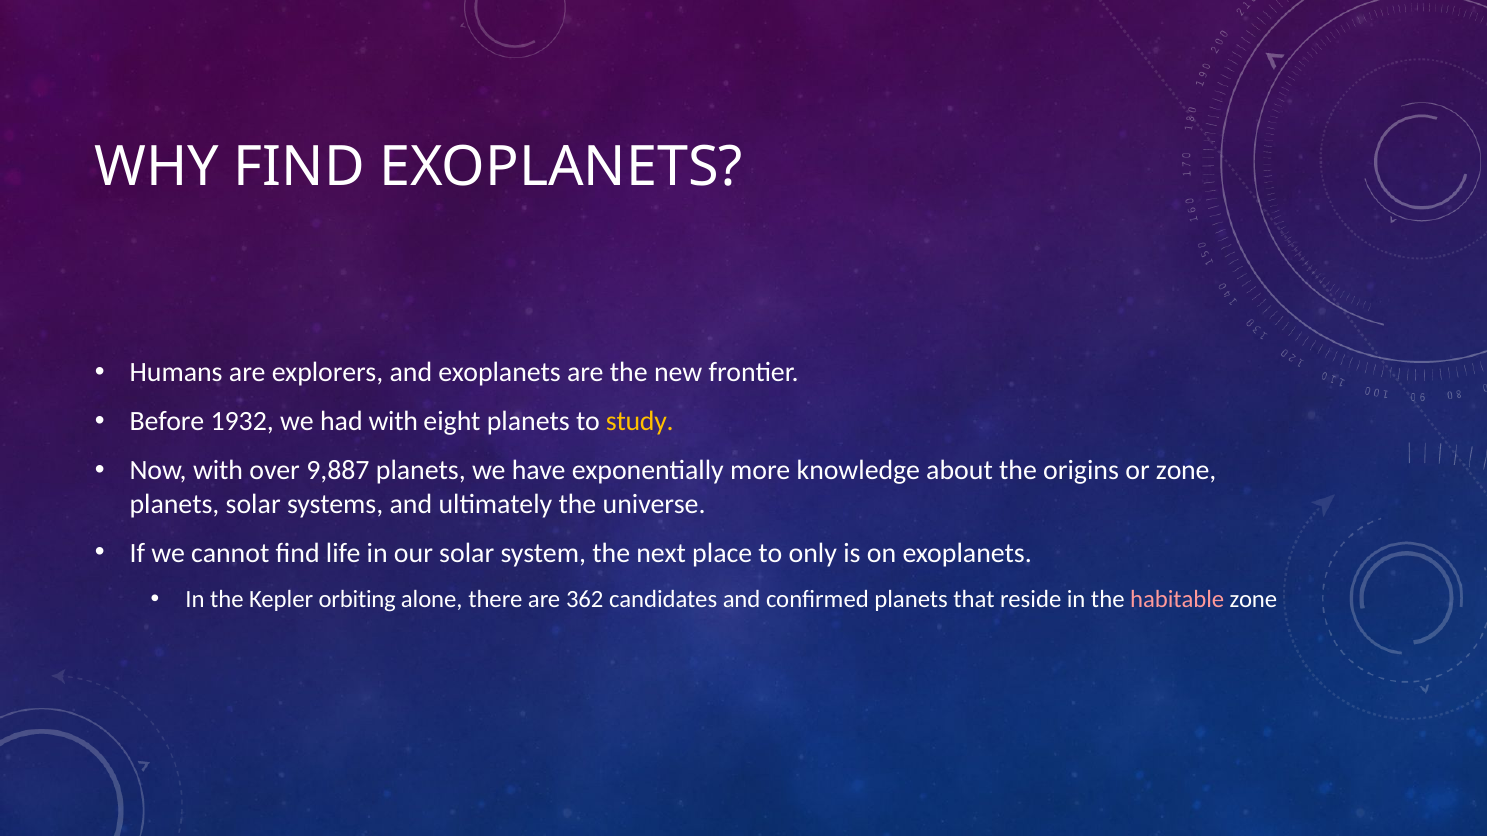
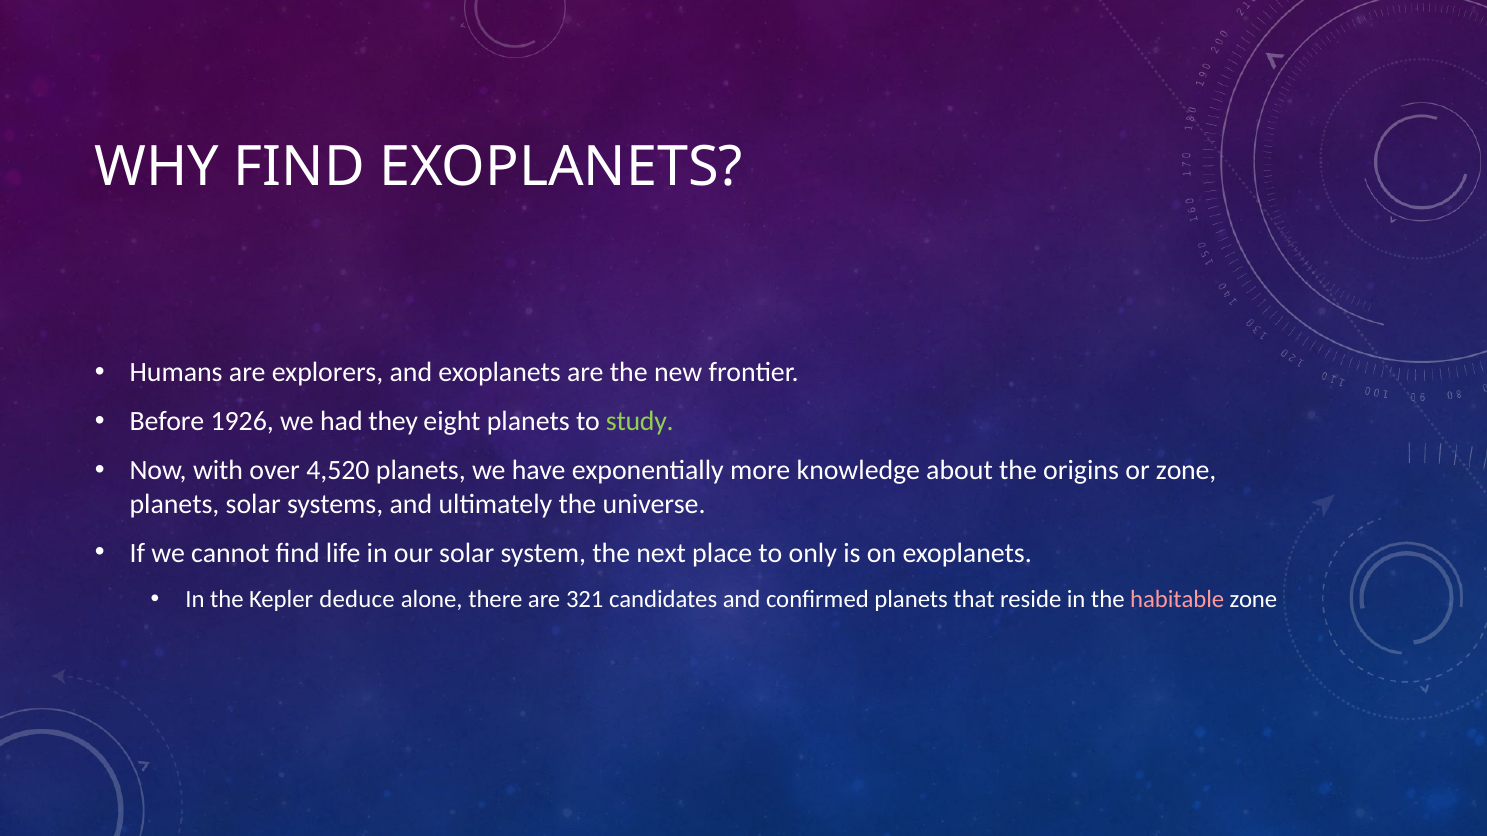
1932: 1932 -> 1926 (242, 422)
had with: with -> they (393, 422)
study colour: yellow -> light green (640, 422)
9,887: 9,887 -> 4,520 (338, 471)
orbiting: orbiting -> deduce (357, 600)
362: 362 -> 321 (585, 600)
